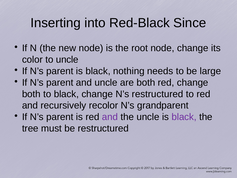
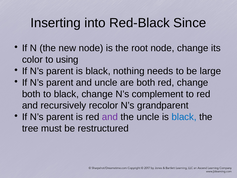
to uncle: uncle -> using (67, 59)
N’s restructured: restructured -> complement (158, 94)
black colour: purple -> blue (184, 117)
